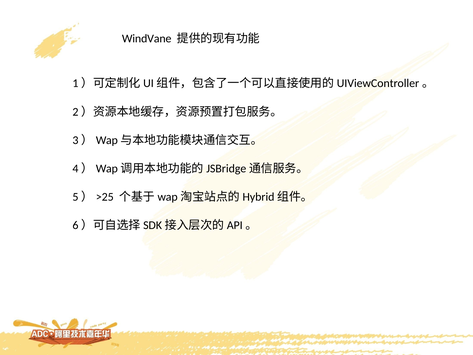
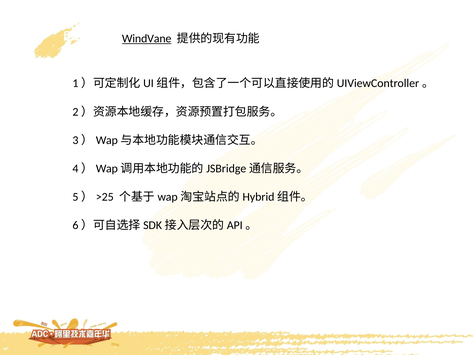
WindVane underline: none -> present (147, 39)
